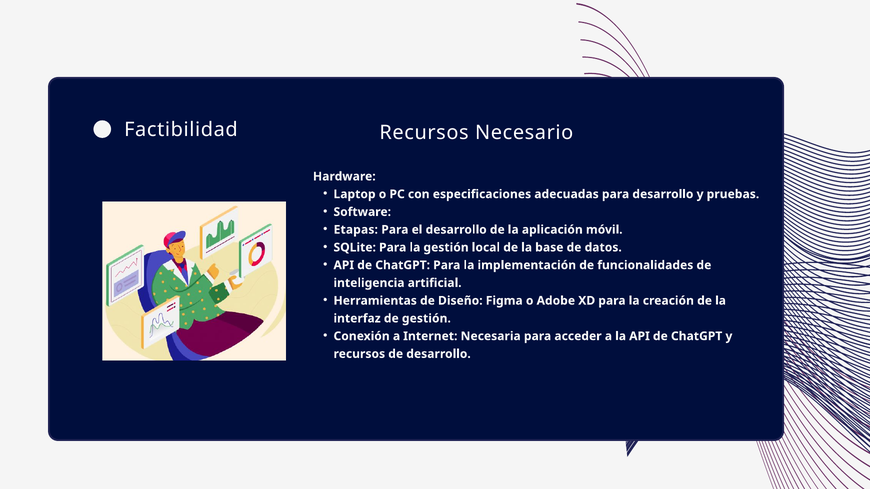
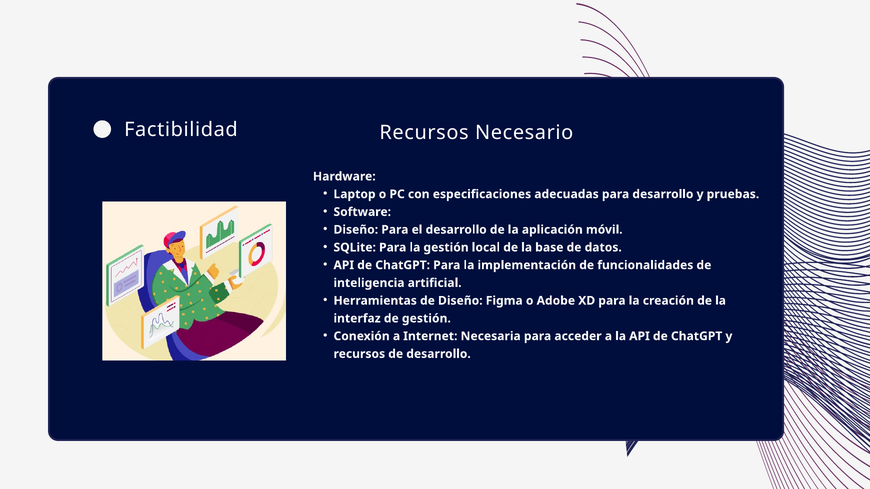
Etapas: Etapas -> Diseño (356, 230)
